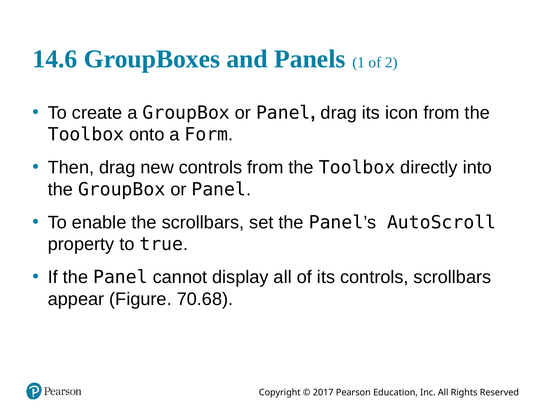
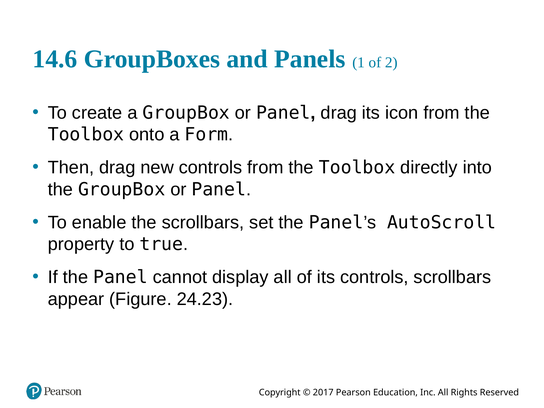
70.68: 70.68 -> 24.23 (205, 299)
